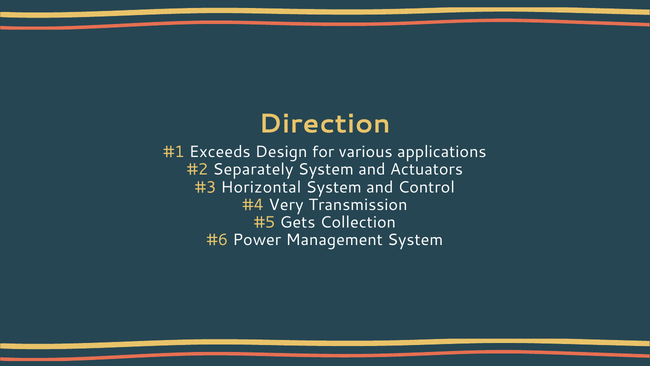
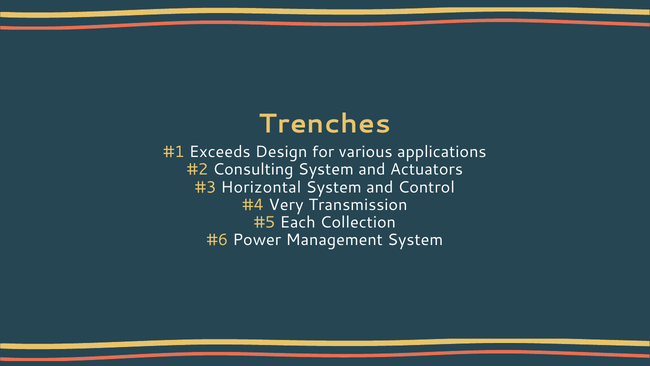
Direction: Direction -> Trenches (325, 124)
Separately: Separately -> Consulting (253, 169)
Gets: Gets -> Each (298, 222)
